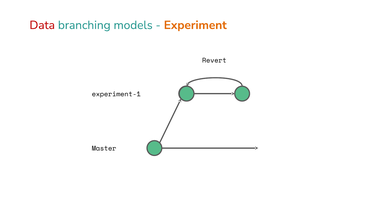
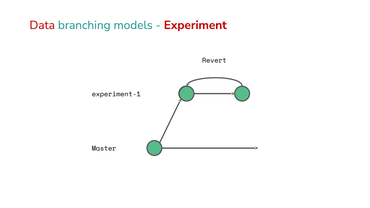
Experiment colour: orange -> red (195, 25)
